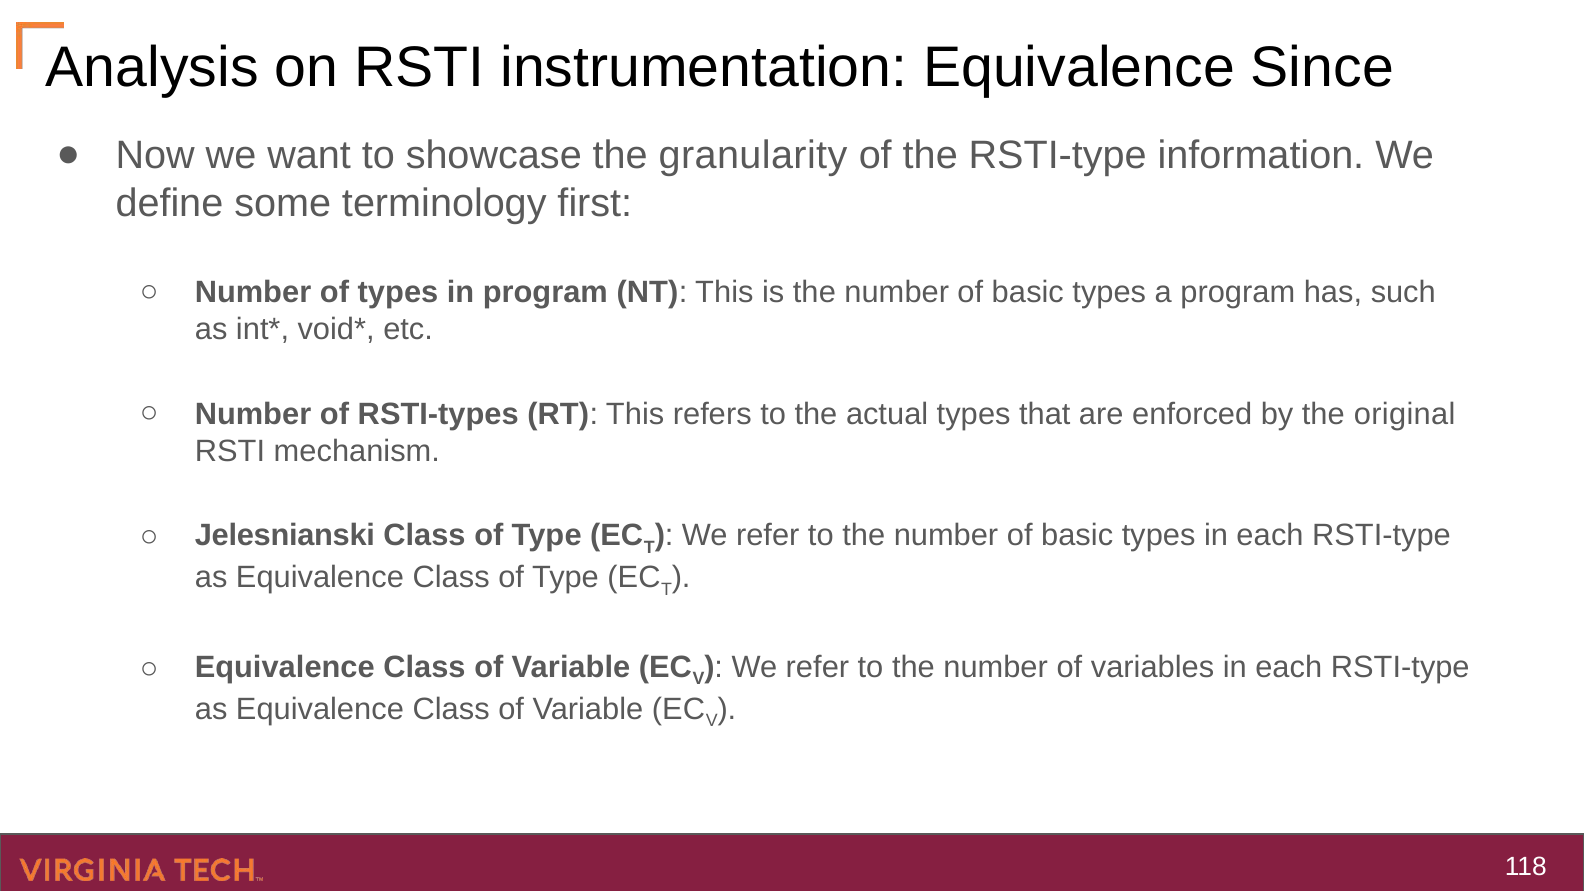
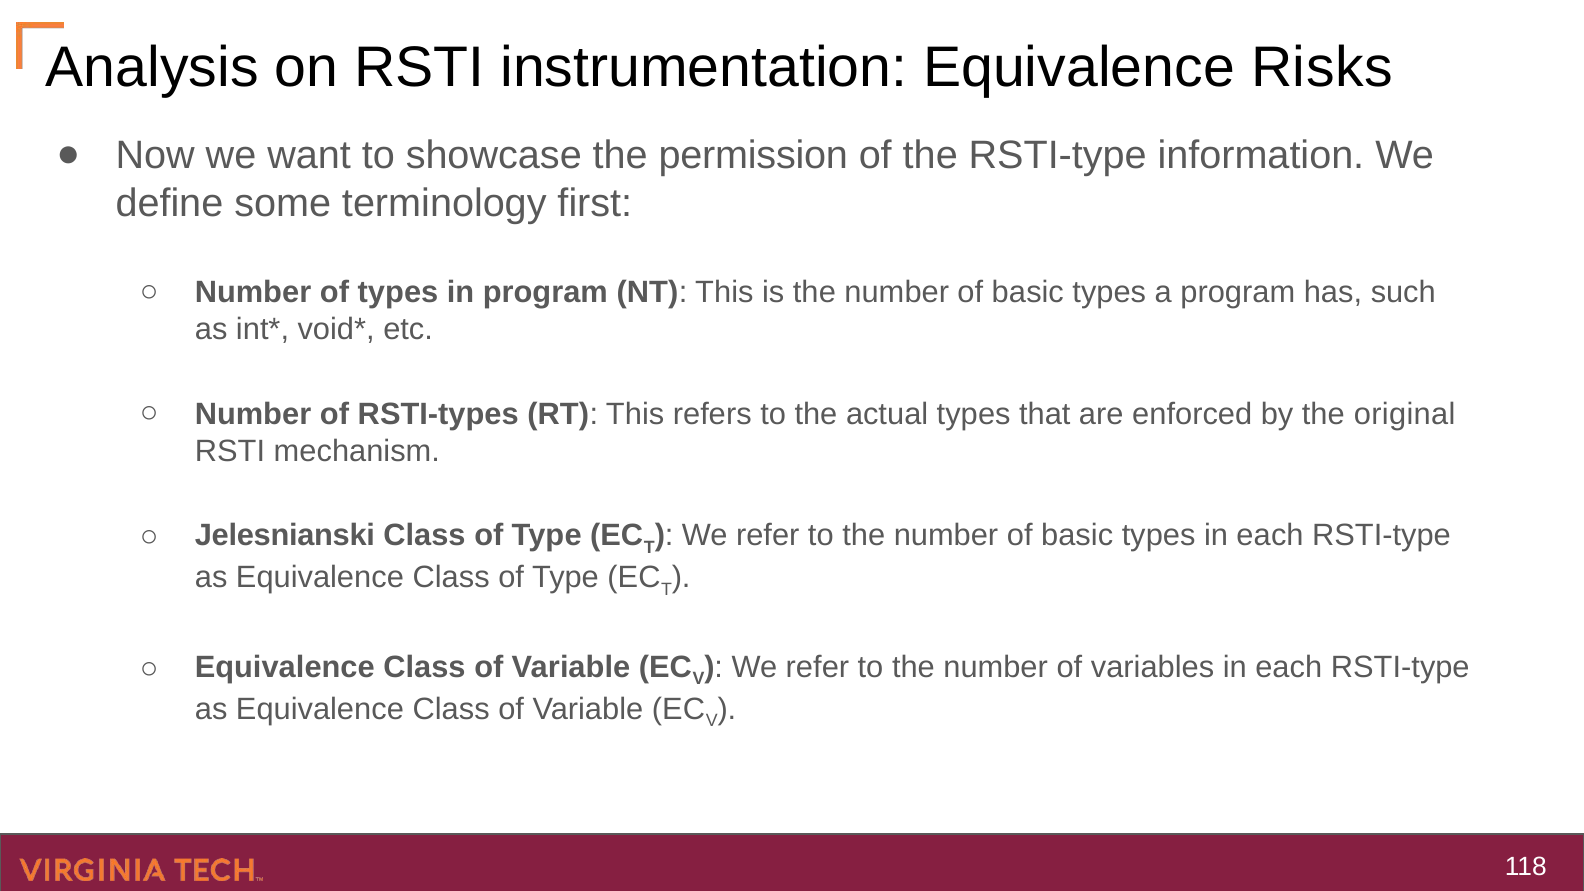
Since: Since -> Risks (1322, 67)
granularity: granularity -> permission (753, 156)
